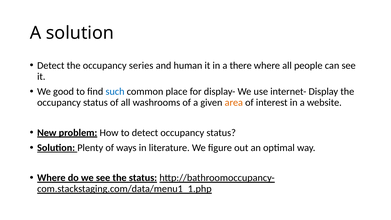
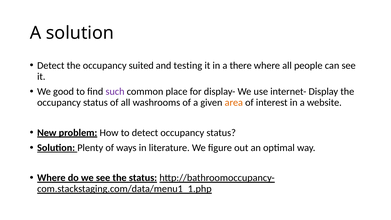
series: series -> suited (141, 65)
human: human -> testing (188, 65)
such colour: blue -> purple (115, 92)
